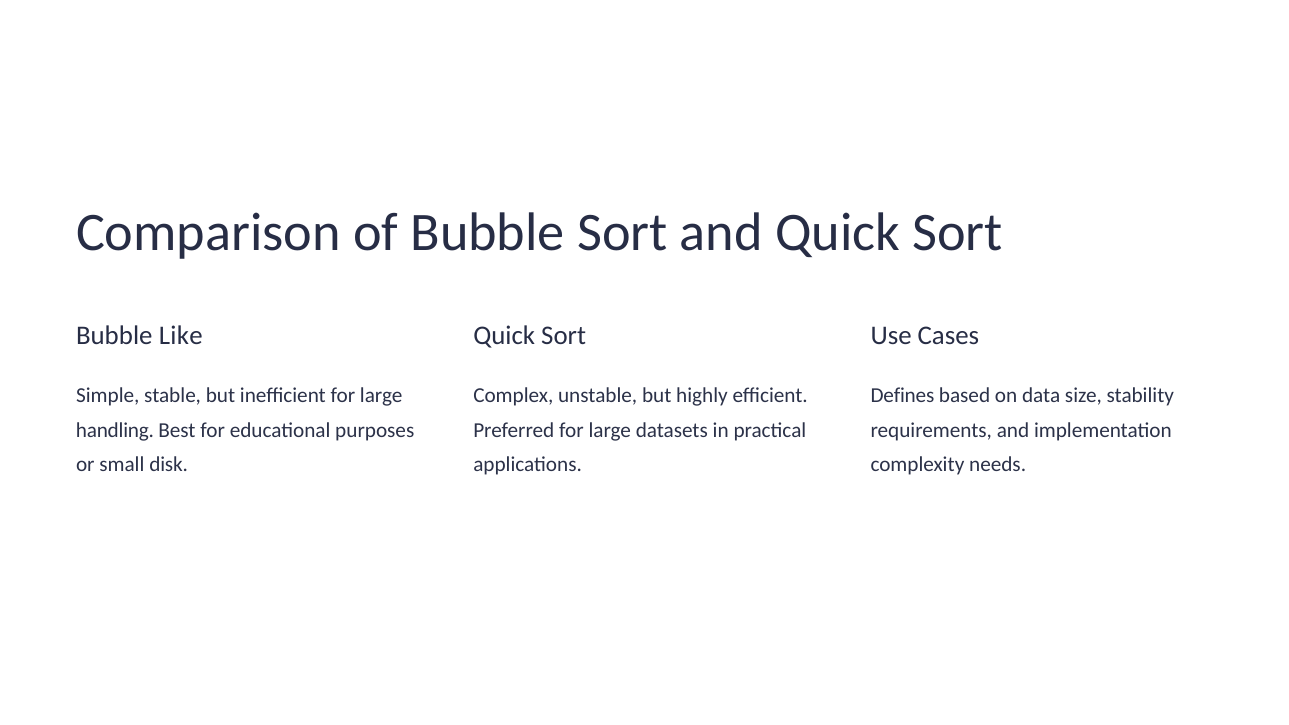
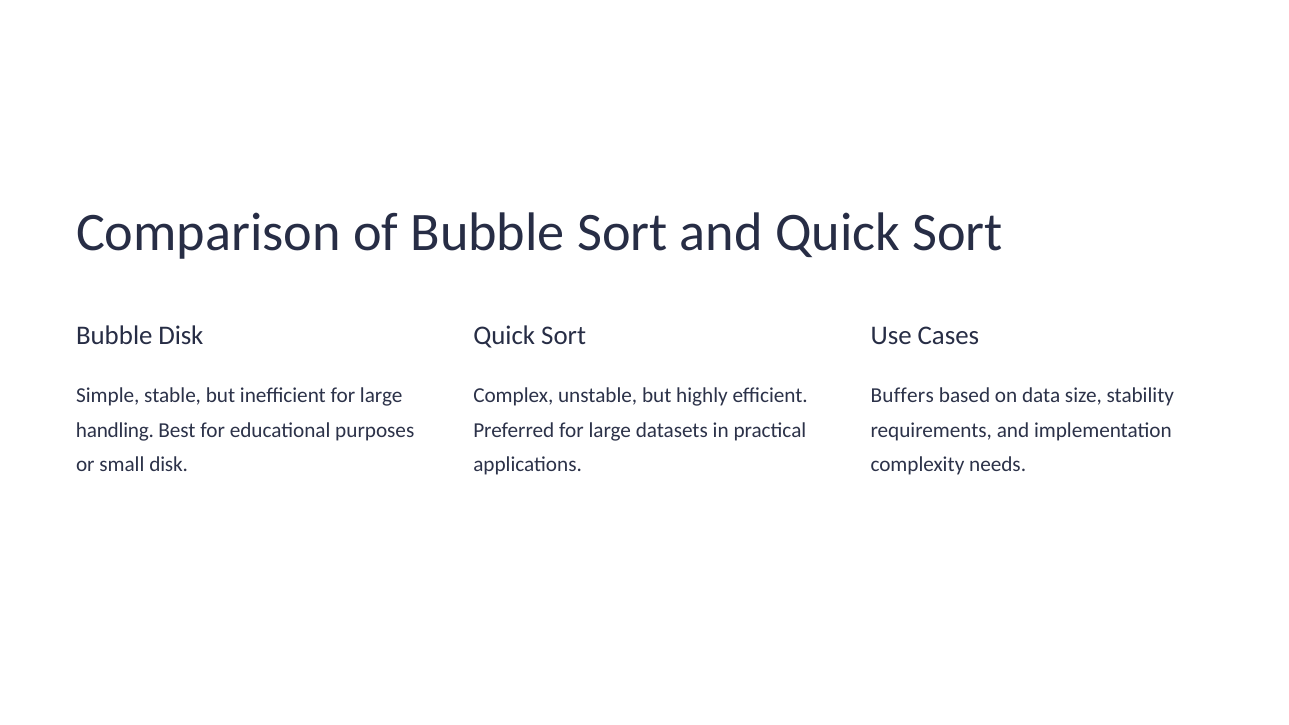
Bubble Like: Like -> Disk (181, 336)
Defines: Defines -> Buffers (902, 396)
